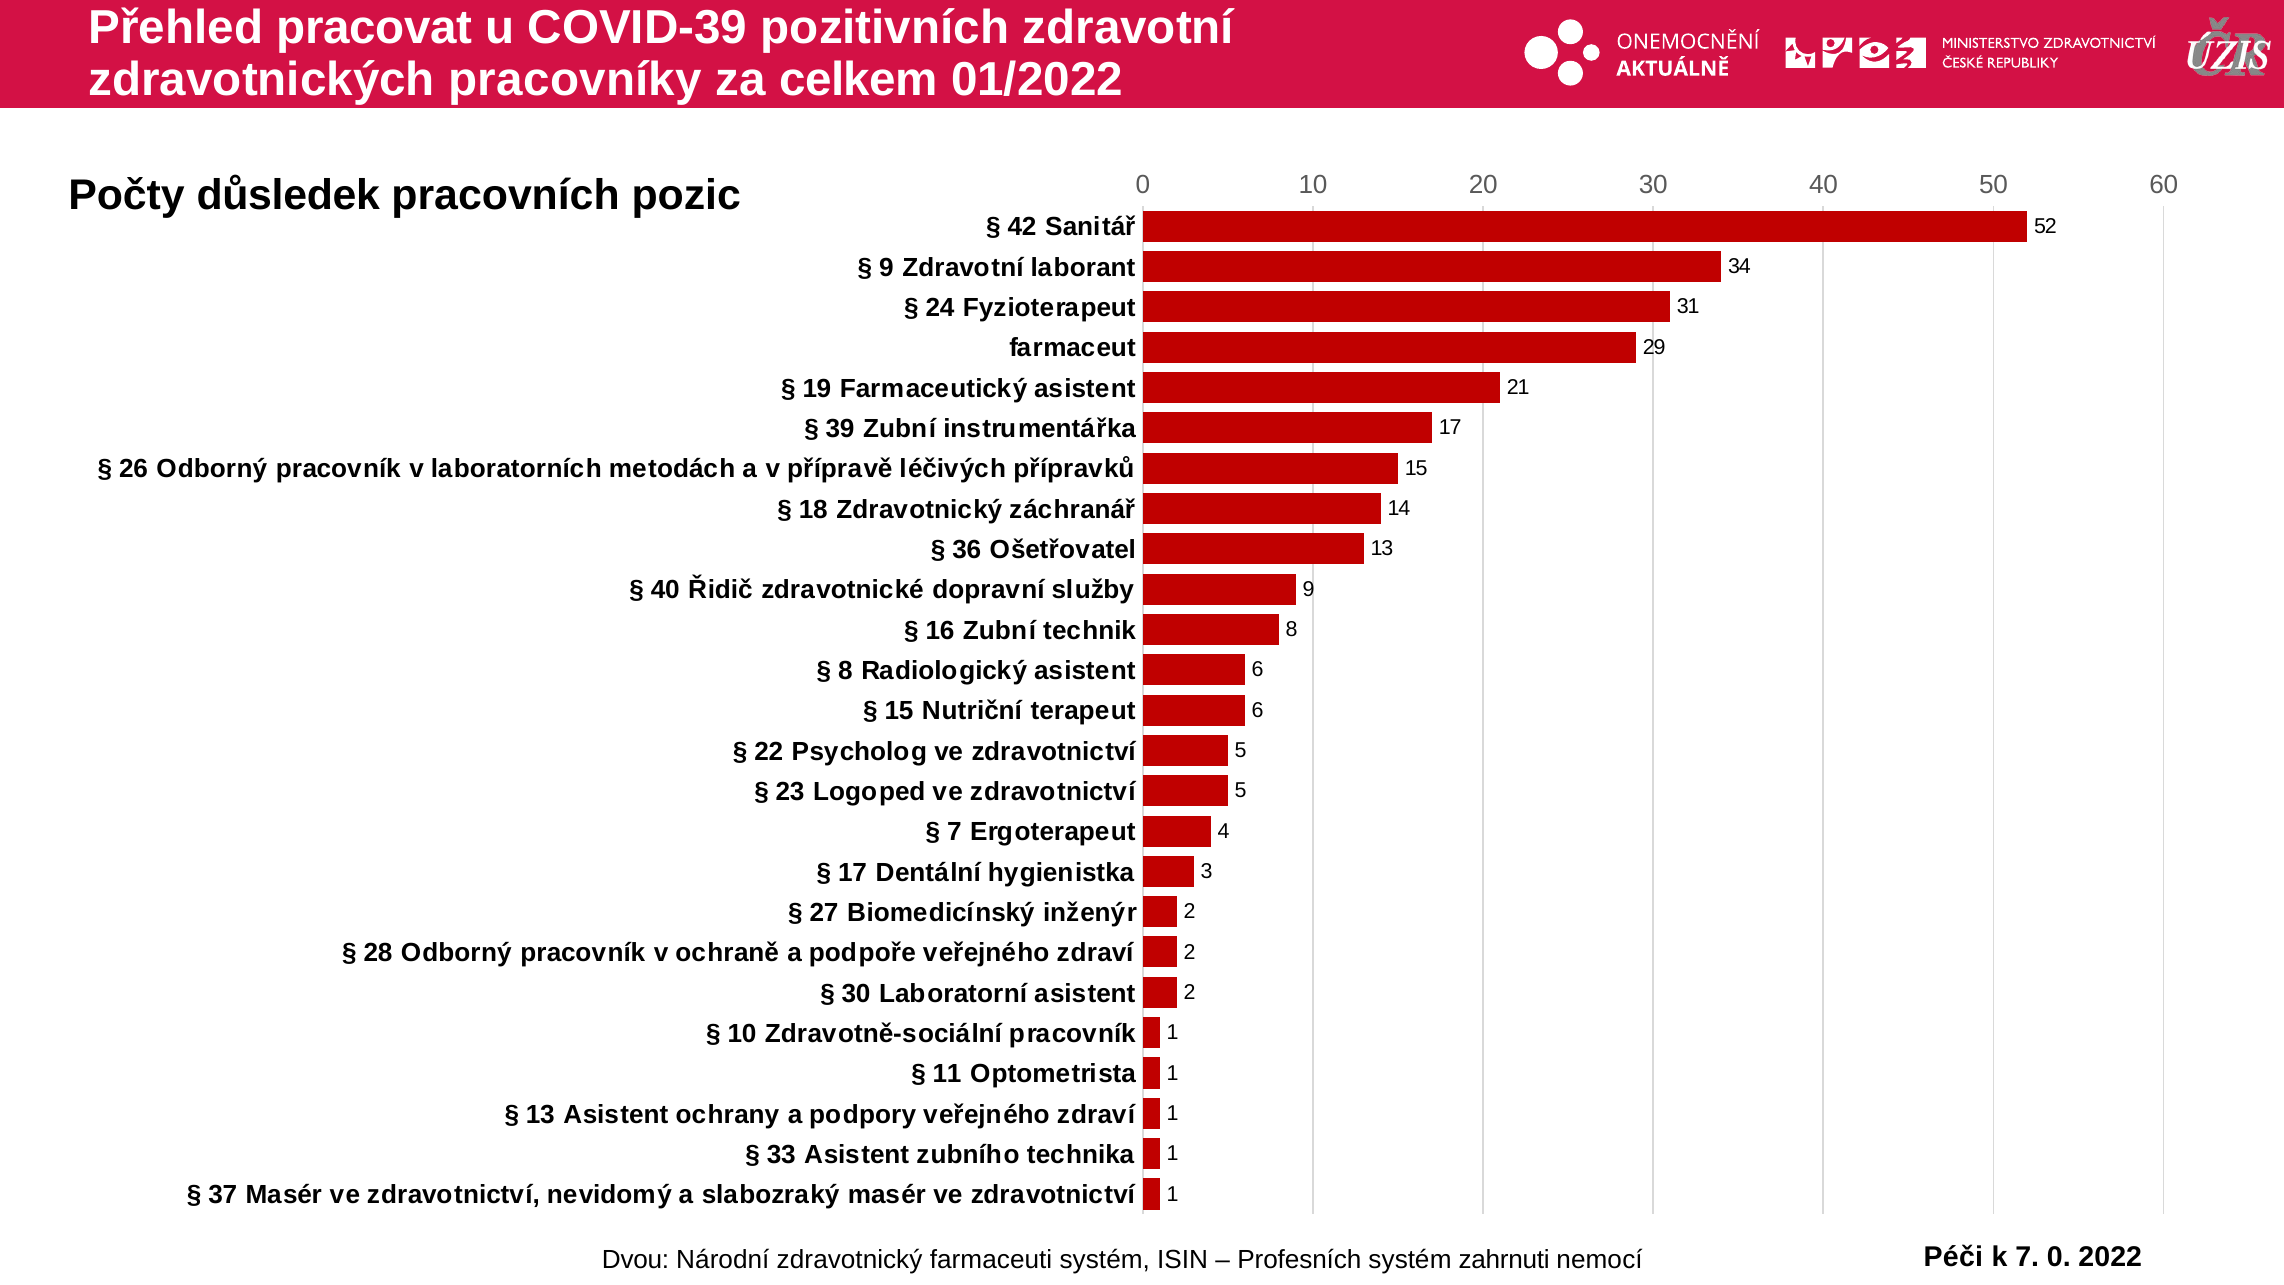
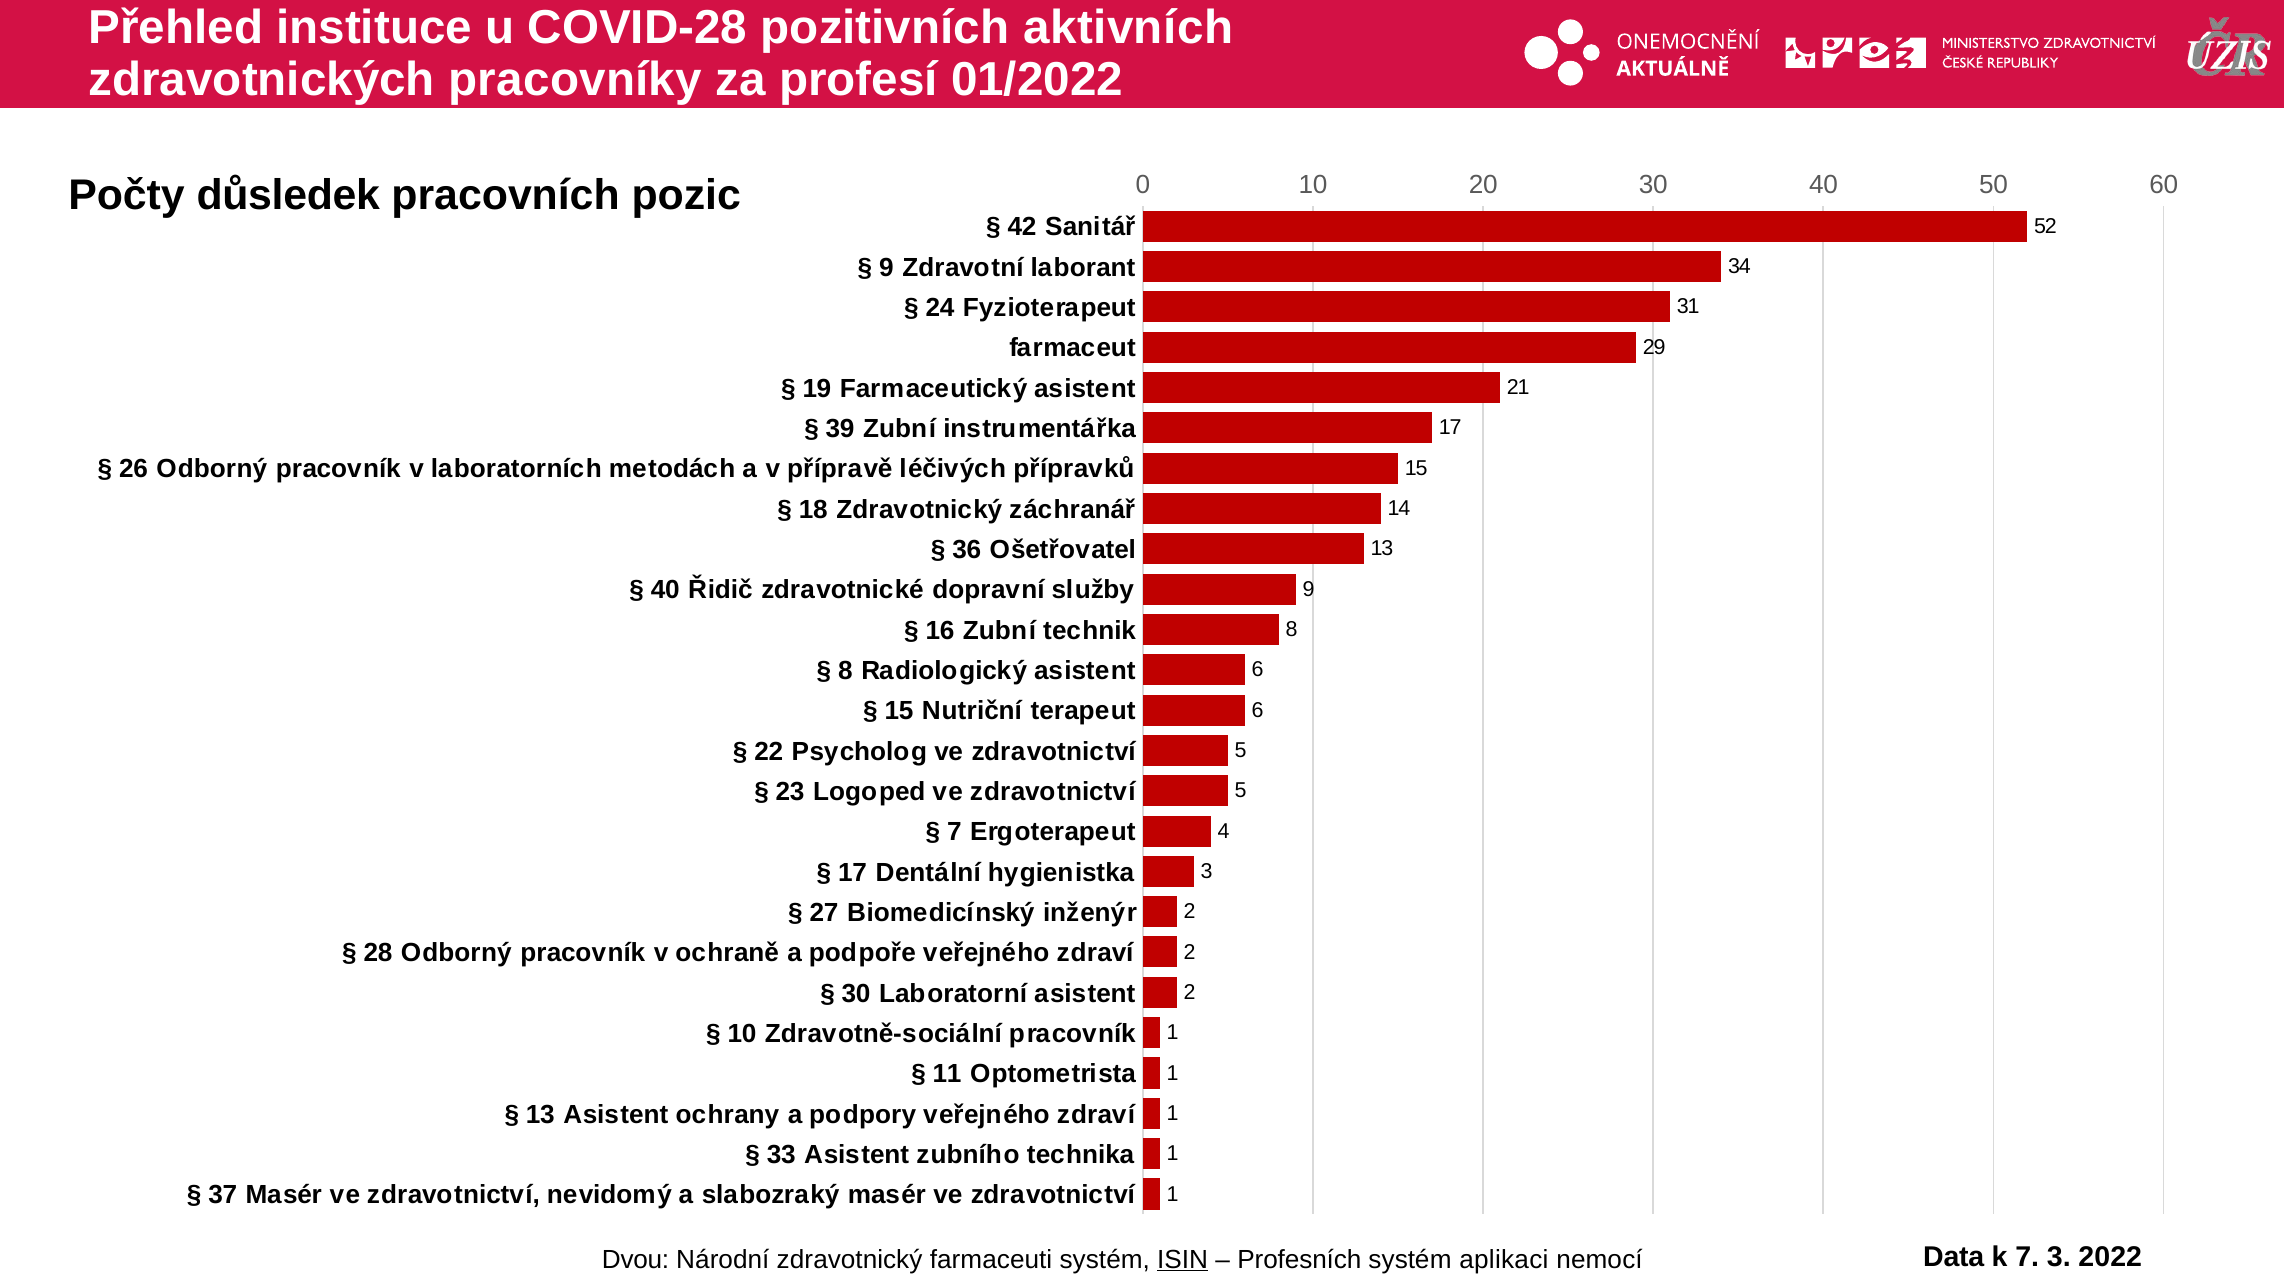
pracovat: pracovat -> instituce (374, 28)
COVID-39: COVID-39 -> COVID-28 (638, 28)
pozitivních zdravotní: zdravotní -> aktivních (1128, 28)
celkem: celkem -> profesí (859, 79)
Péči: Péči -> Data (1954, 1256)
7 0: 0 -> 3 (2059, 1256)
ISIN underline: none -> present (1183, 1259)
zahrnuti: zahrnuti -> aplikaci (1504, 1259)
